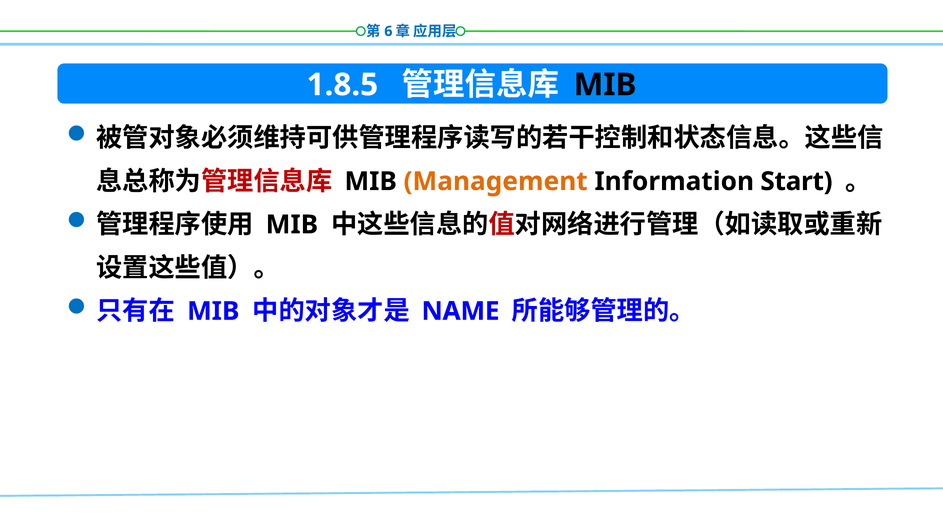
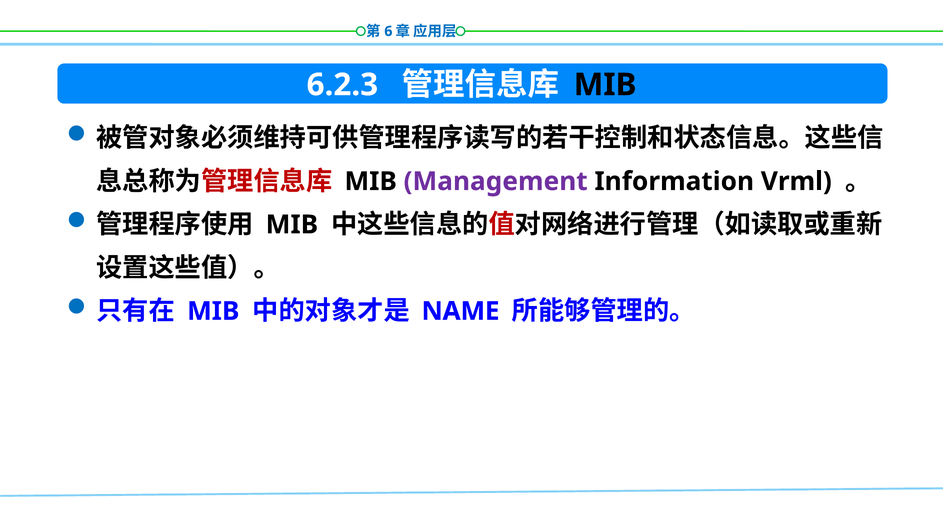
1.8.5: 1.8.5 -> 6.2.3 (342, 85)
Management colour: orange -> purple (496, 181)
Start: Start -> Vrml (796, 181)
